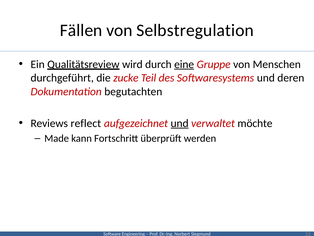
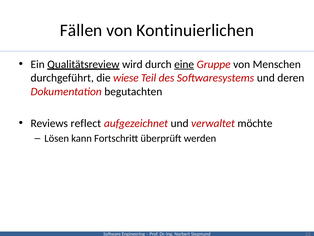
Selbstregulation: Selbstregulation -> Kontinuierlichen (195, 30)
zucke: zucke -> wiese (126, 78)
und underline: present -> none (180, 123)
Made: Made -> Lösen (57, 138)
